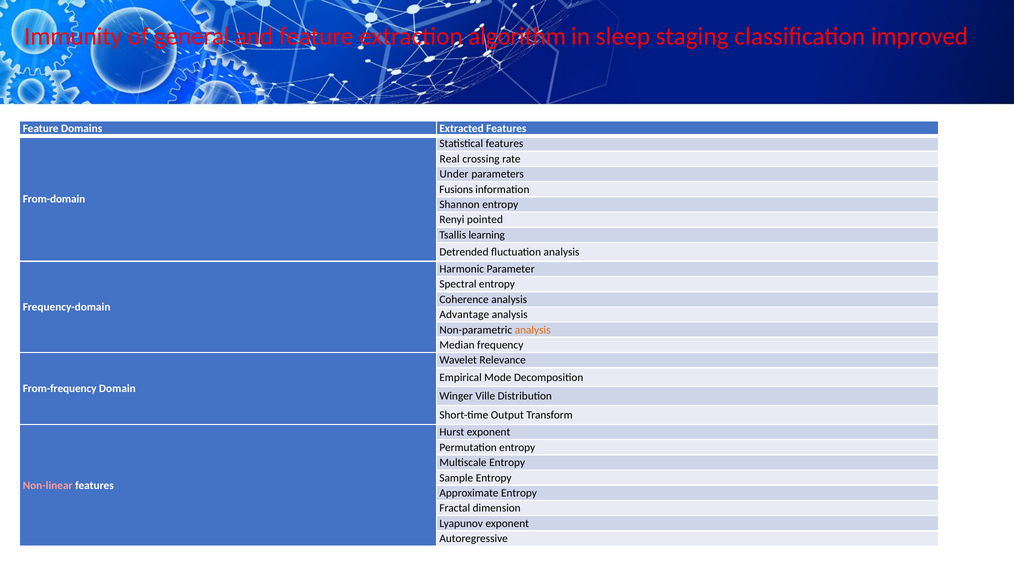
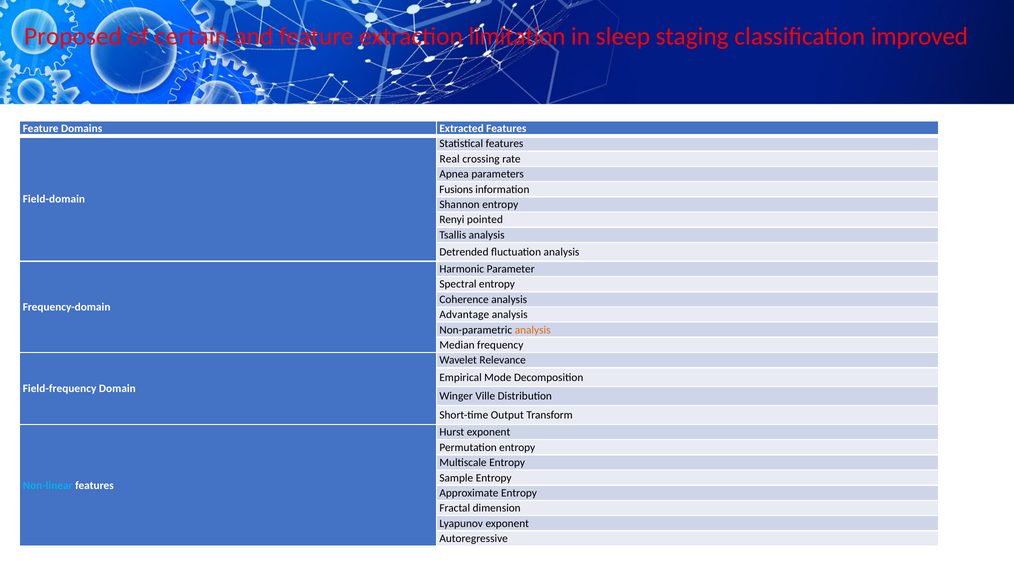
Immunity: Immunity -> Proposed (73, 36)
general: general -> certain (191, 36)
algorithm: algorithm -> limitation (517, 36)
Under: Under -> Apnea (454, 174)
From-domain: From-domain -> Field-domain (54, 199)
Tsallis learning: learning -> analysis (487, 235)
From-frequency: From-frequency -> Field-frequency (60, 389)
Non-linear colour: pink -> light blue (48, 486)
